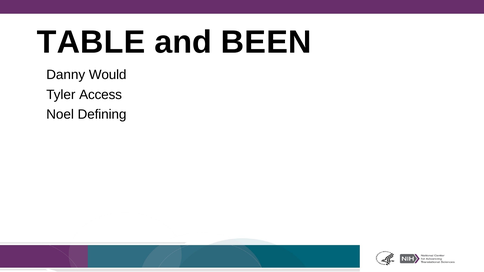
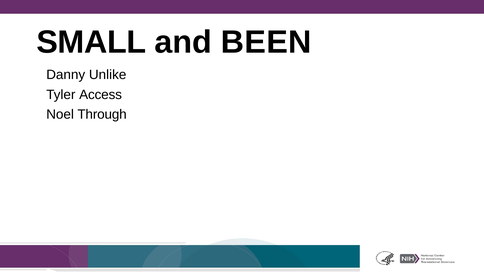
TABLE: TABLE -> SMALL (91, 42)
Would: Would -> Unlike (108, 75)
Defining: Defining -> Through (102, 115)
